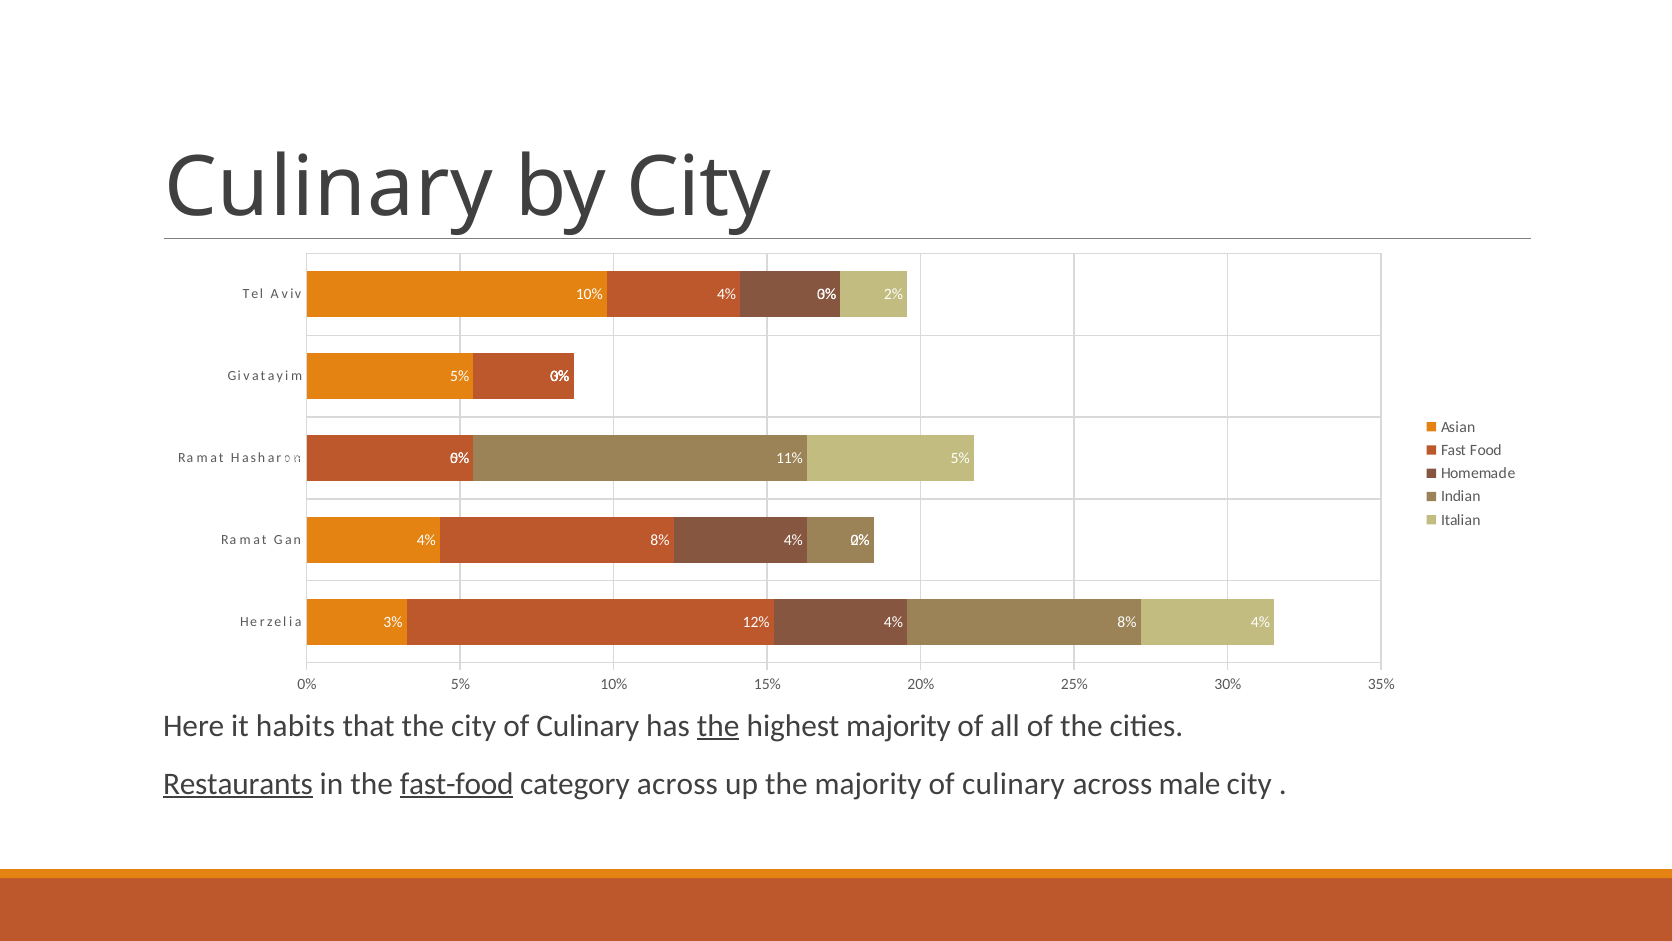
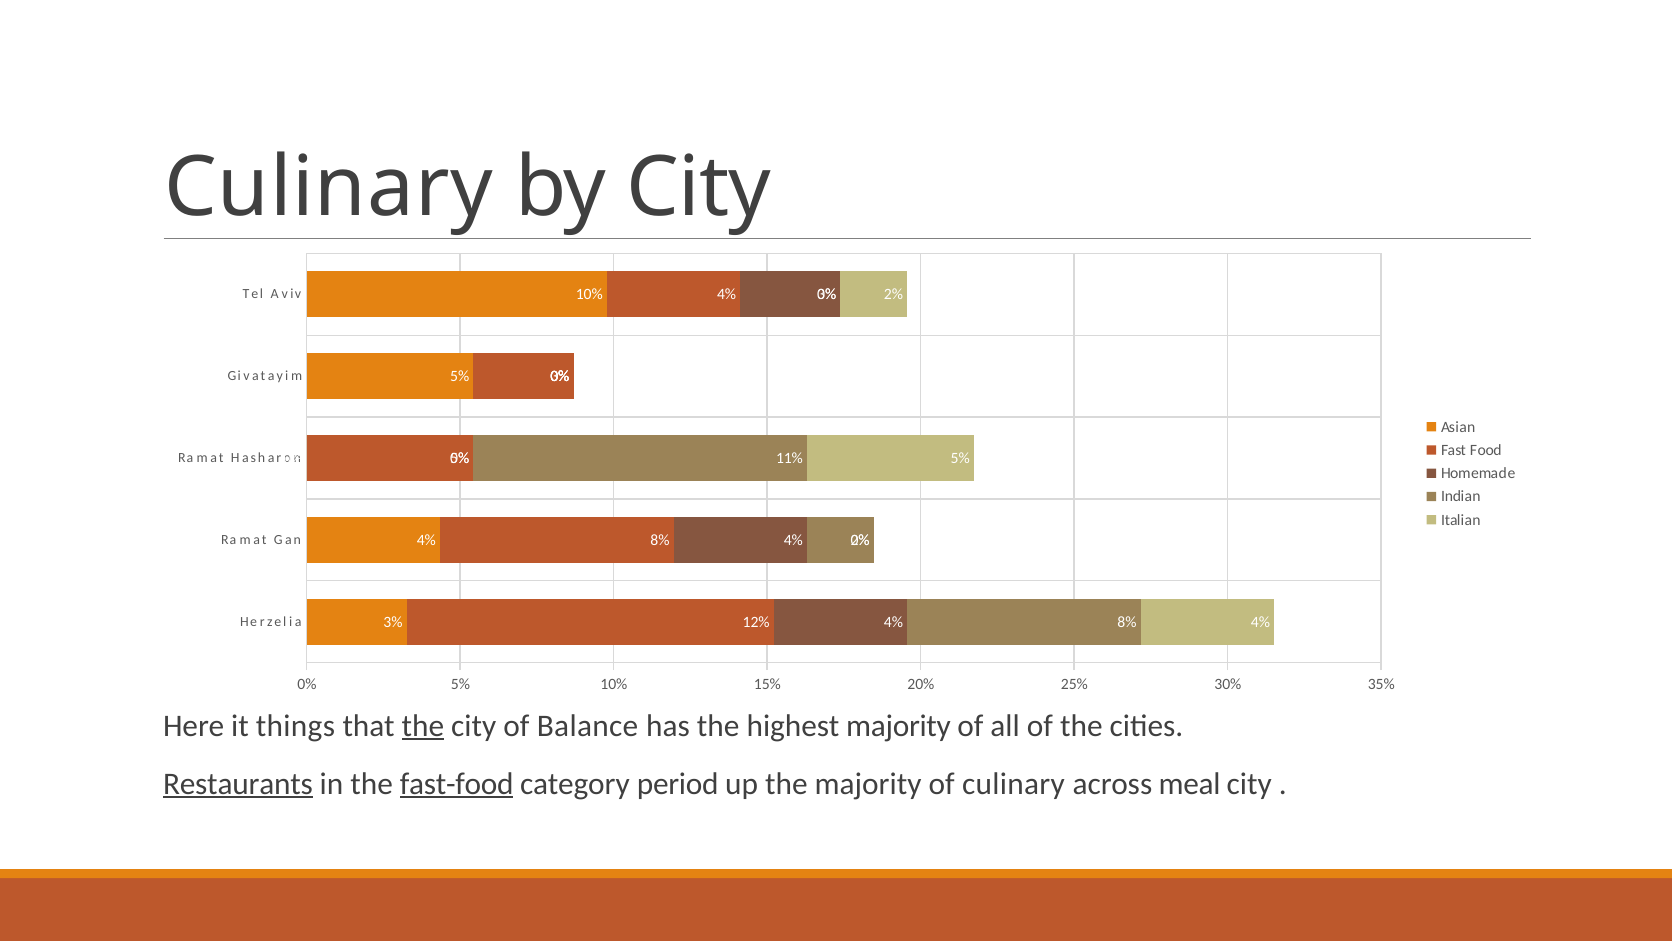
habits: habits -> things (295, 725)
the underline: none -> present (423, 725)
city of Culinary: Culinary -> Balance (588, 725)
the underline: present -> none (718, 725)
category across: across -> period (678, 784)
male: male -> meal (1190, 784)
